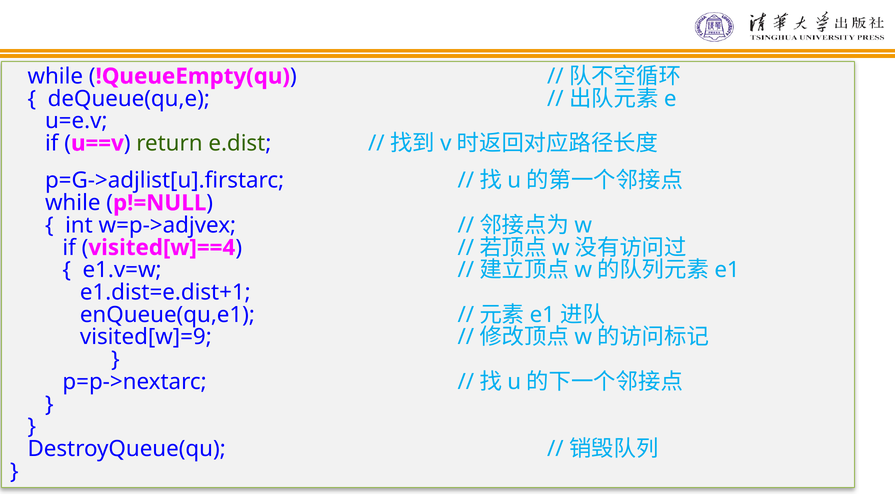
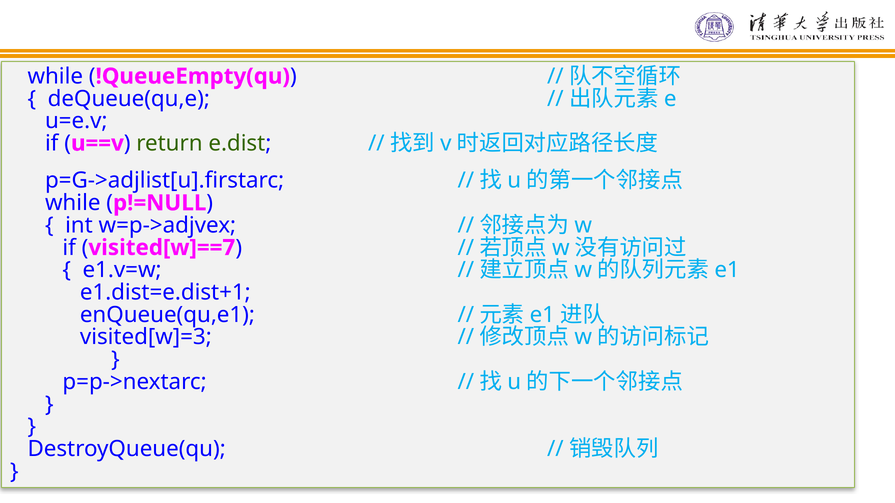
visited[w]==4: visited[w]==4 -> visited[w]==7 (162, 248)
visited[w]=9: visited[w]=9 -> visited[w]=3 (146, 337)
